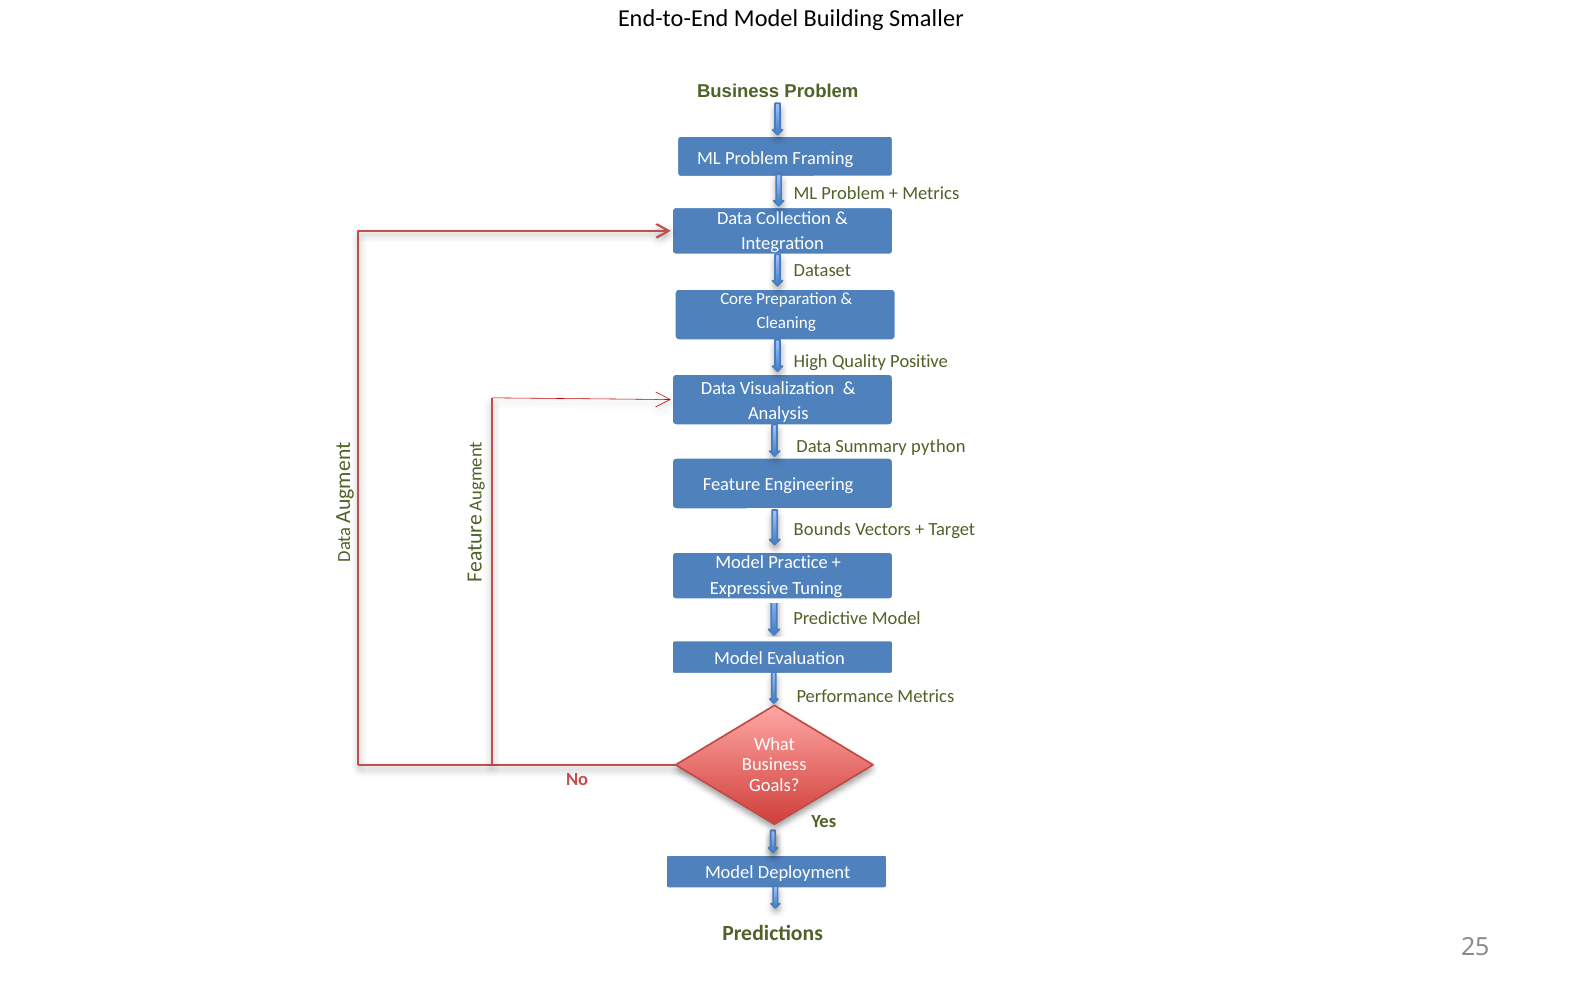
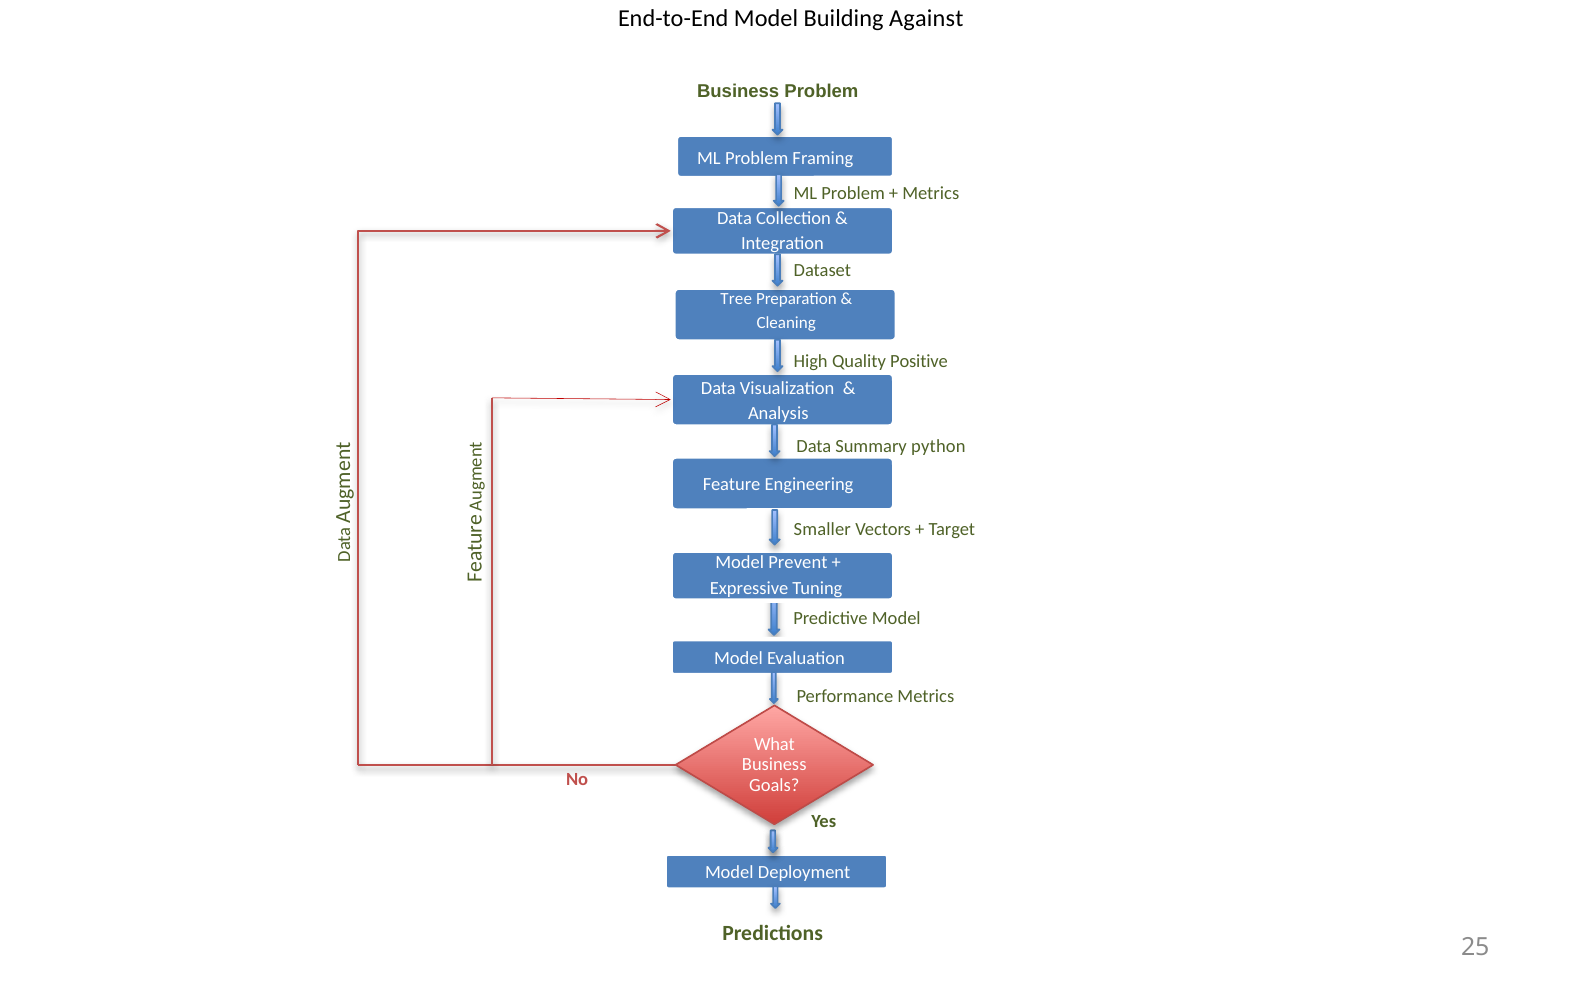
Smaller: Smaller -> Against (926, 18)
Core: Core -> Tree (736, 299)
Bounds: Bounds -> Smaller (822, 529)
Practice: Practice -> Prevent (798, 563)
